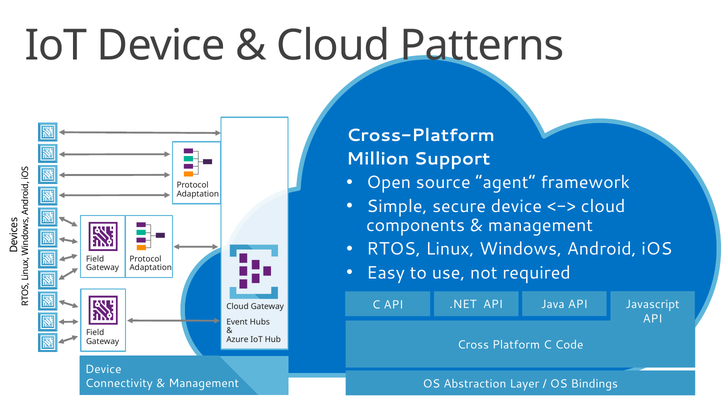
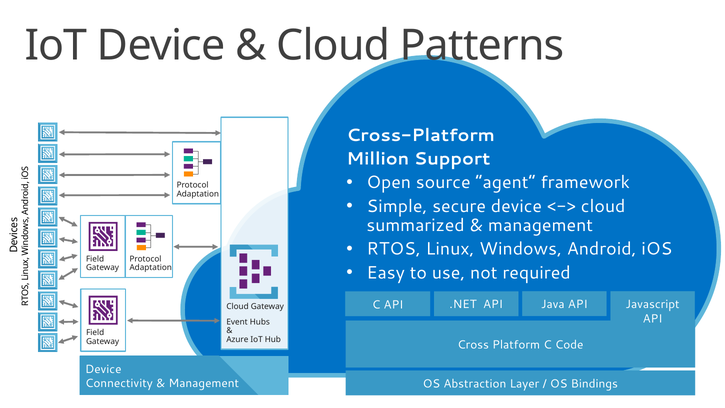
components: components -> summarized (416, 225)
